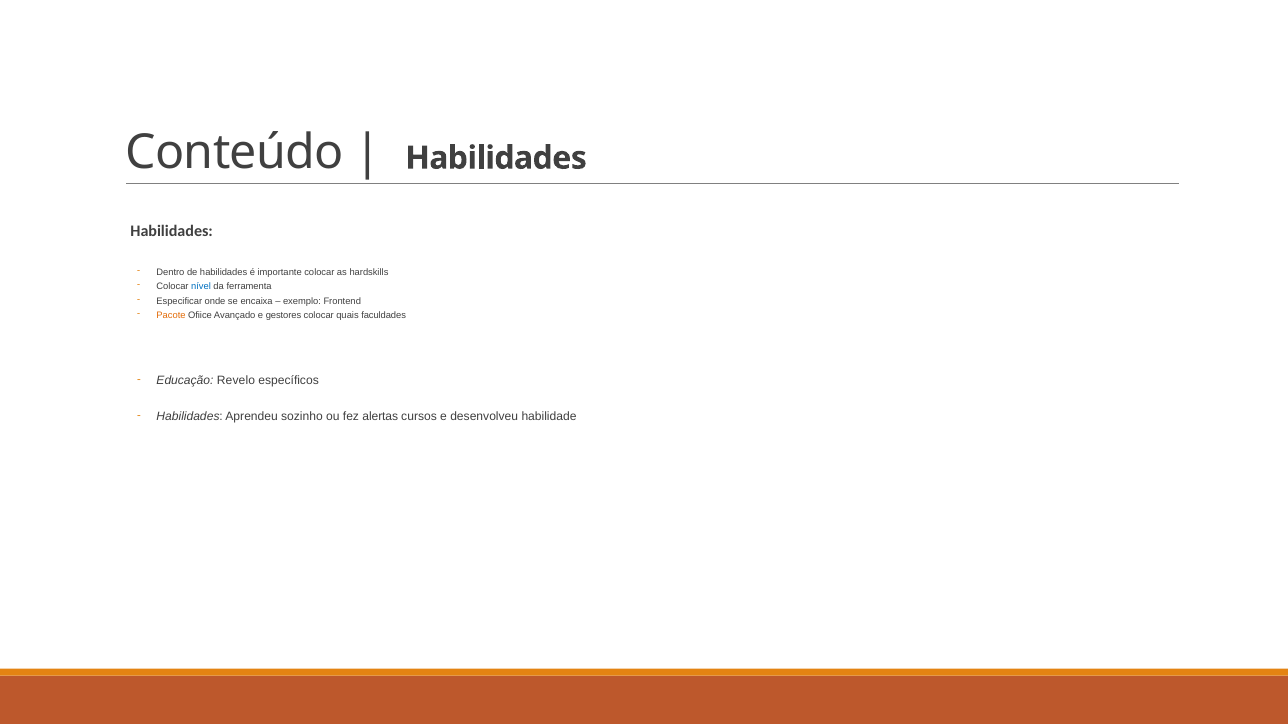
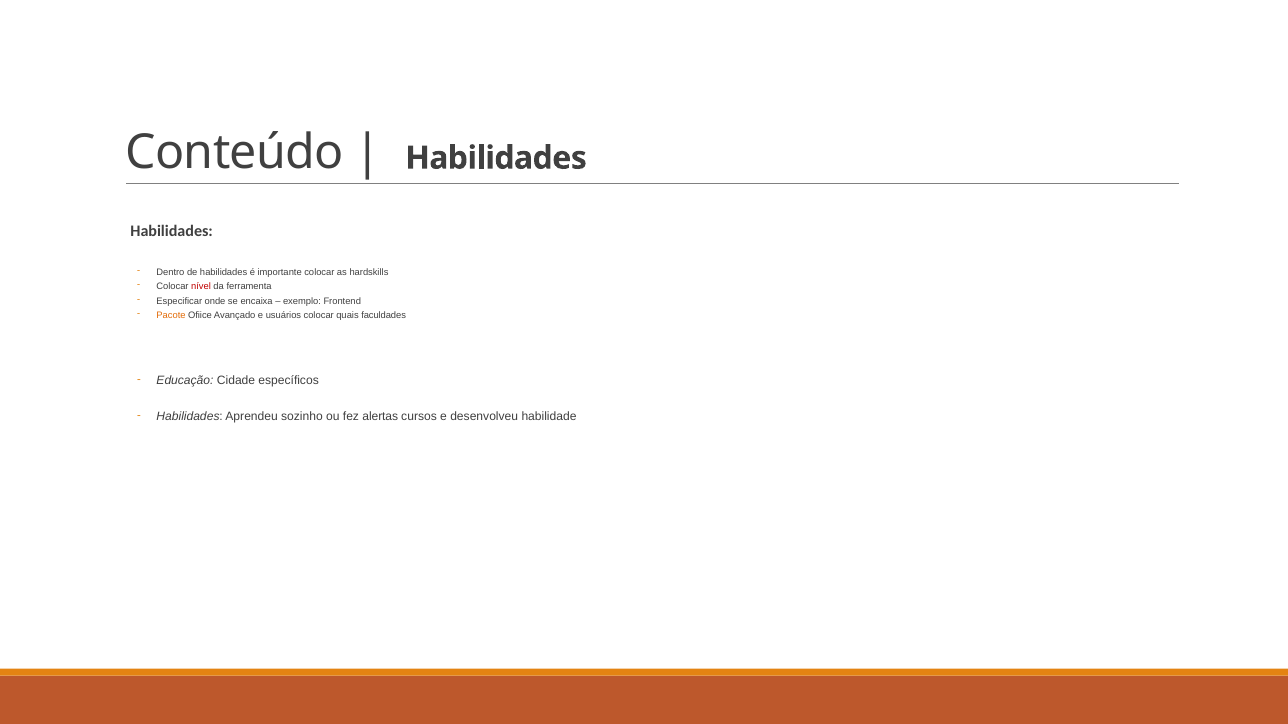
nível colour: blue -> red (201, 287)
gestores: gestores -> usuários (283, 316)
Revelo: Revelo -> Cidade (236, 381)
